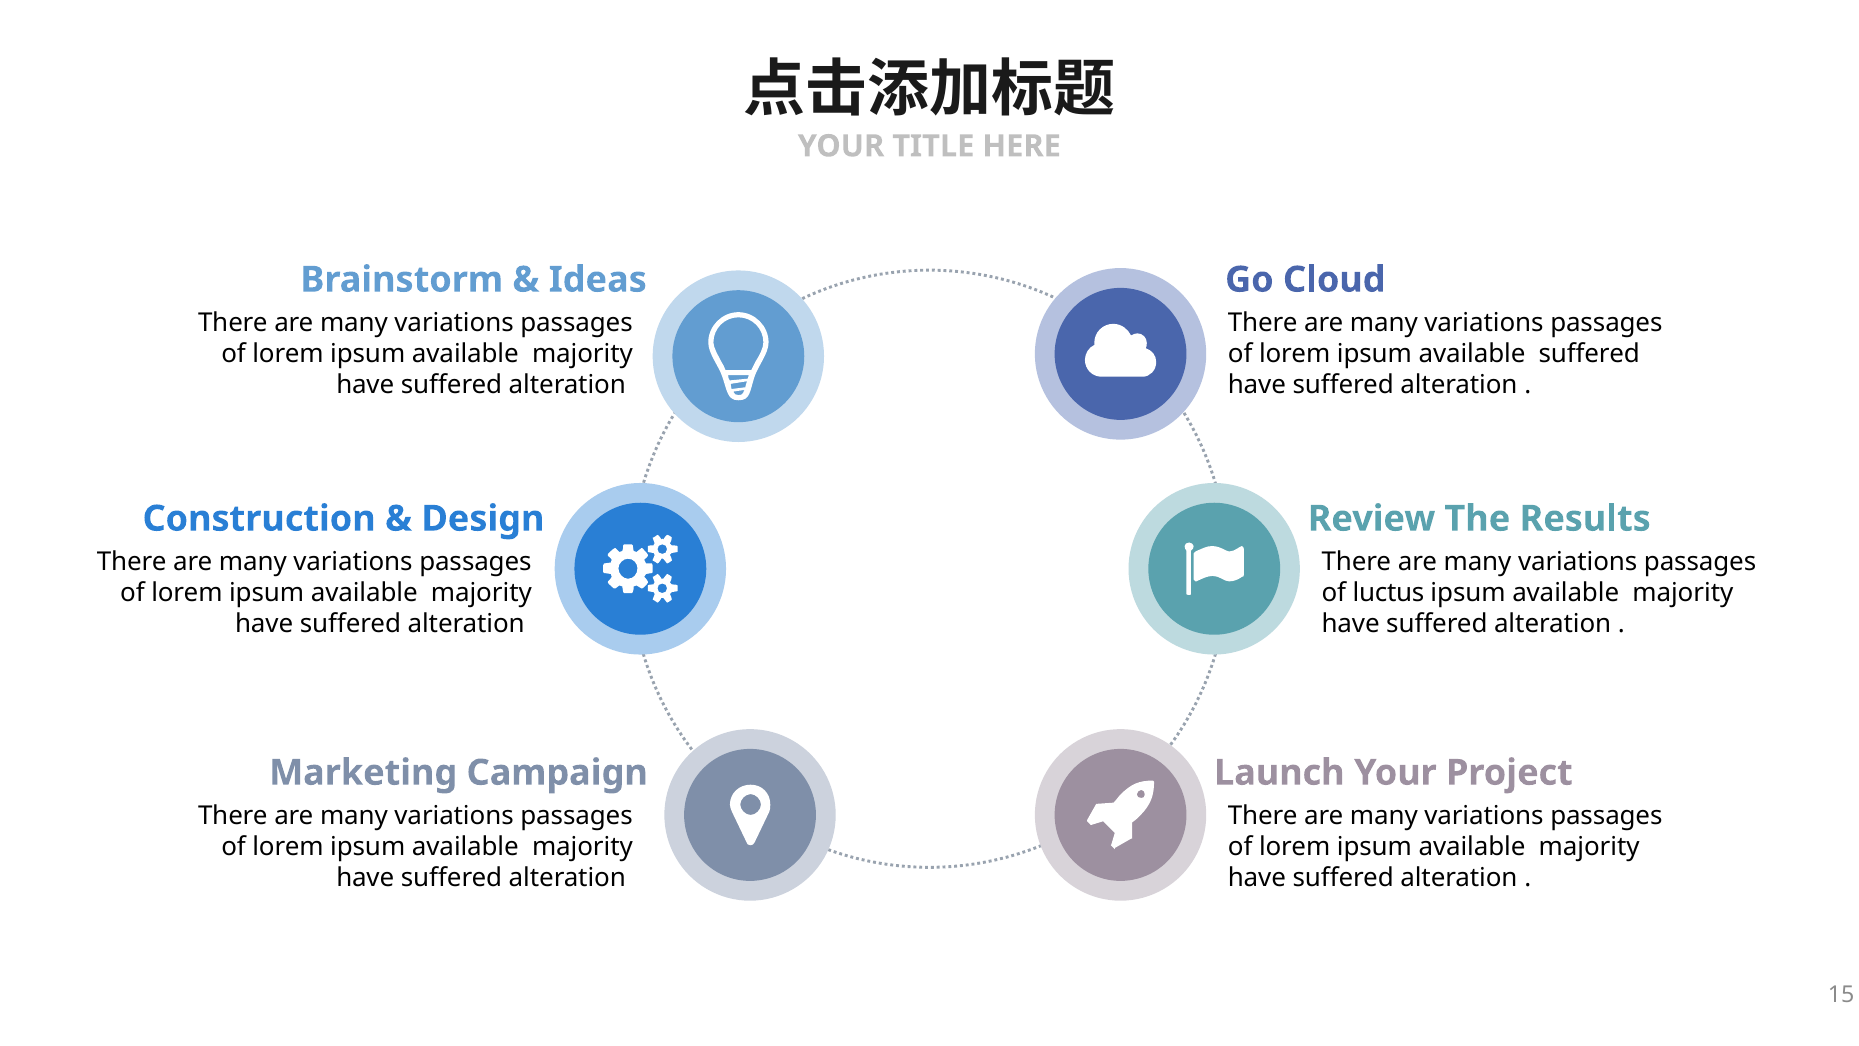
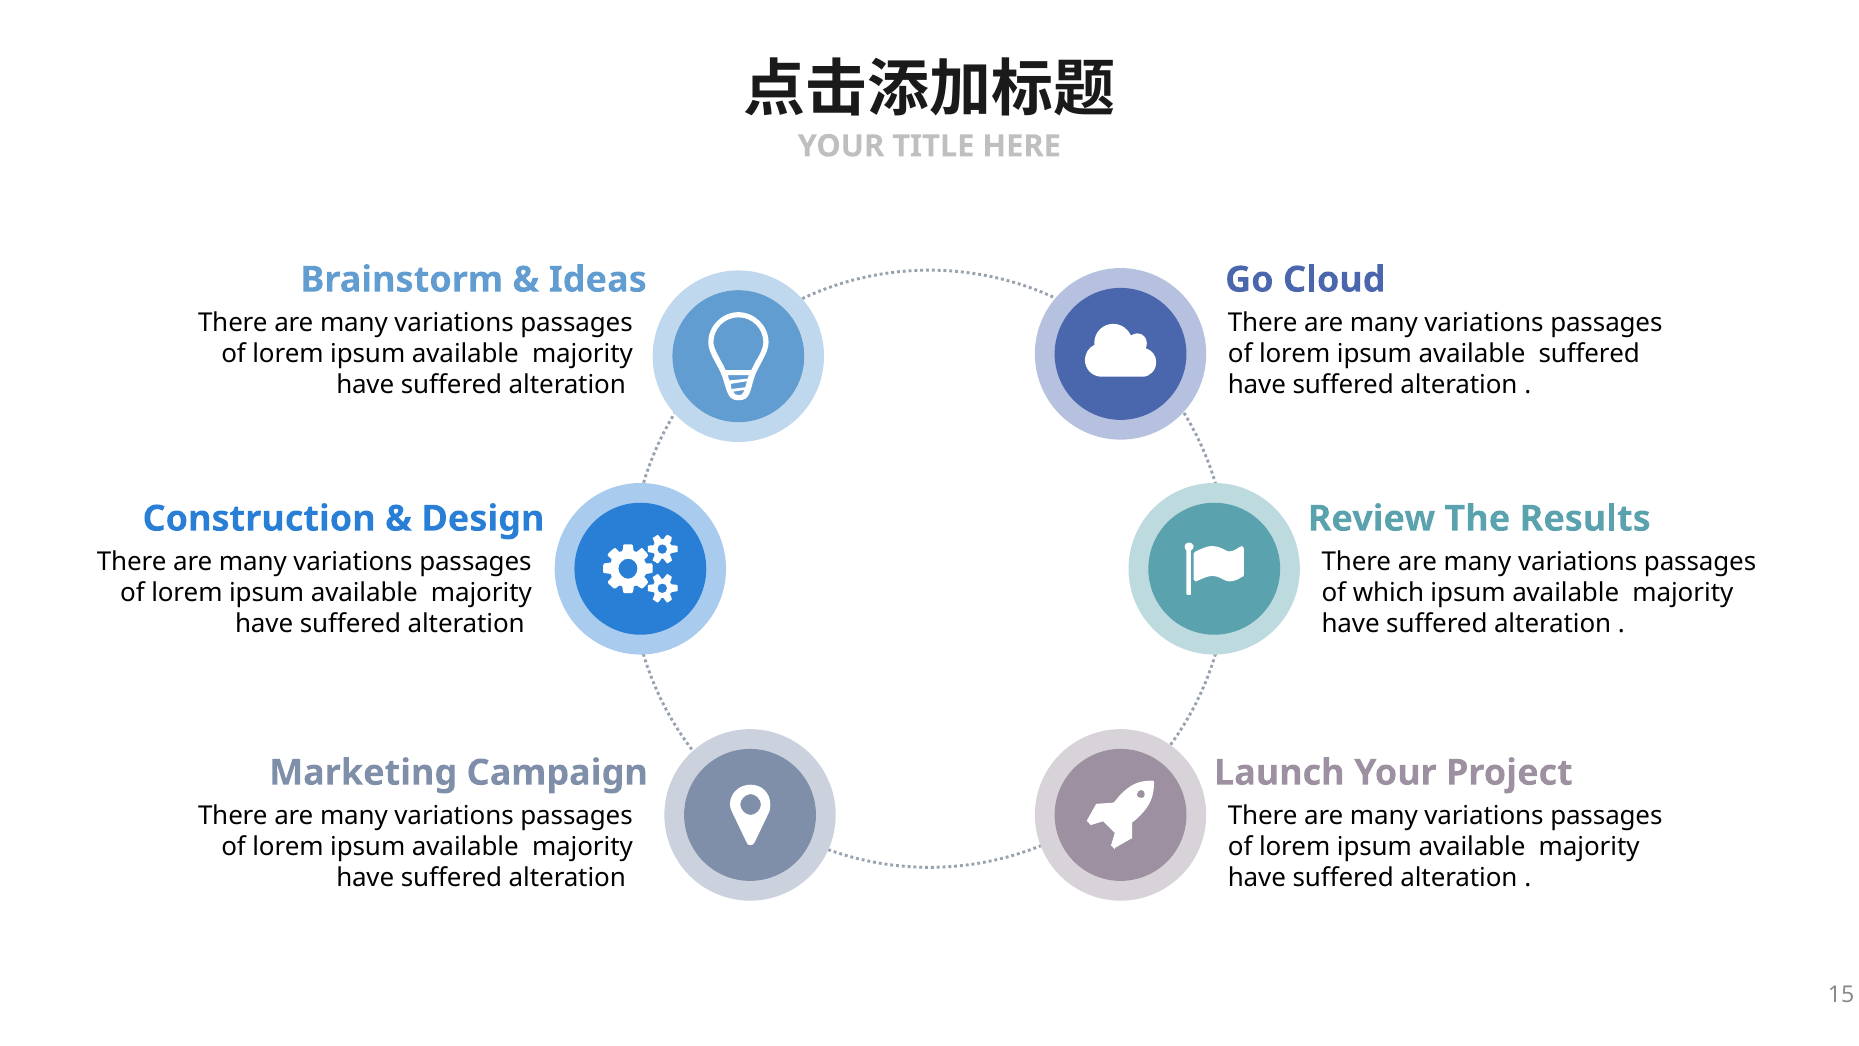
luctus: luctus -> which (1388, 593)
